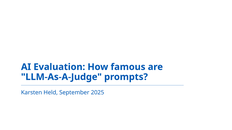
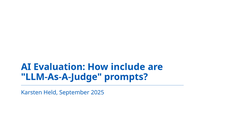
famous: famous -> include (128, 67)
